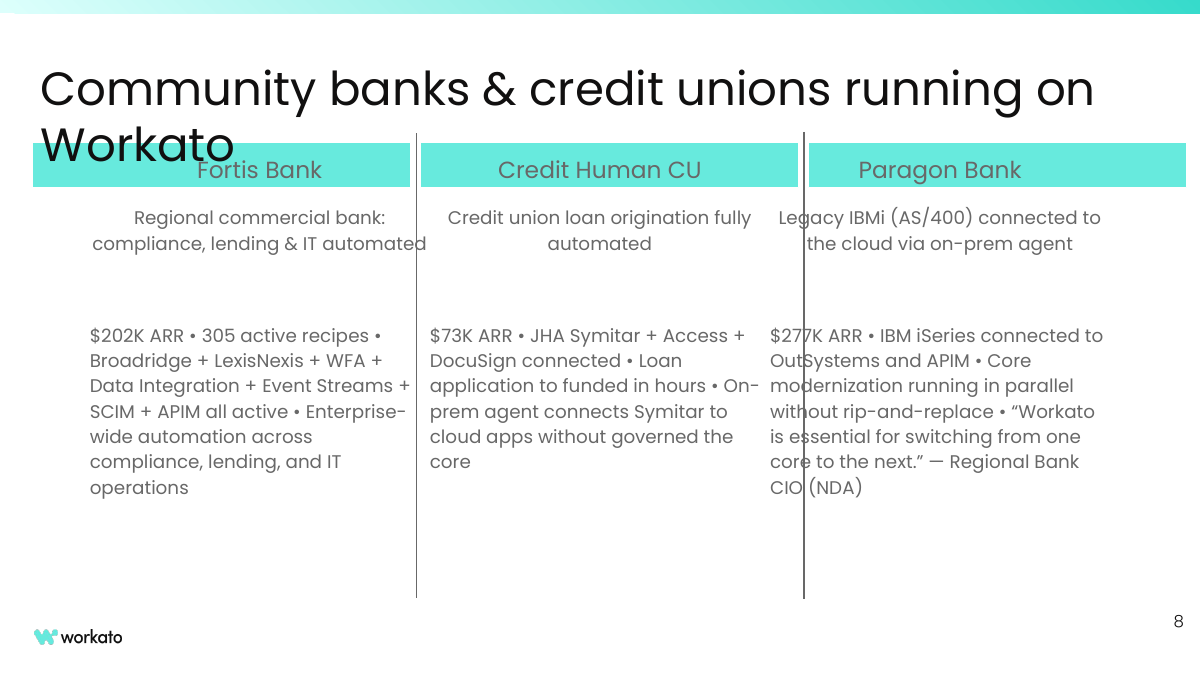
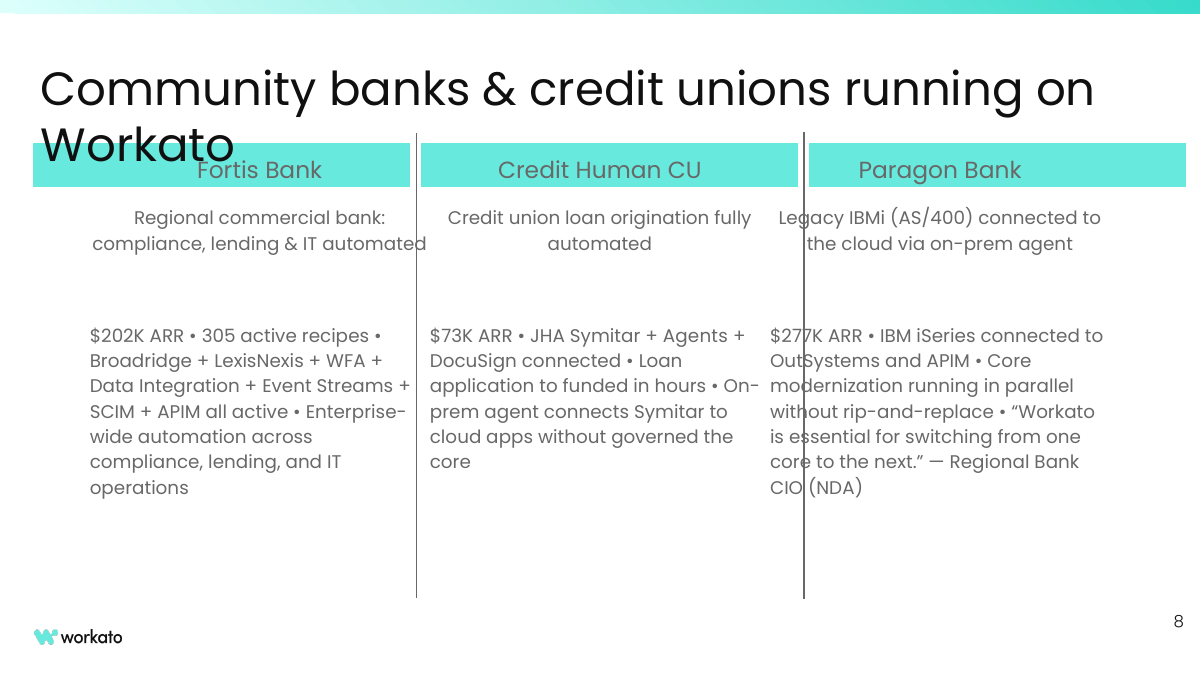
Access: Access -> Agents (695, 336)
